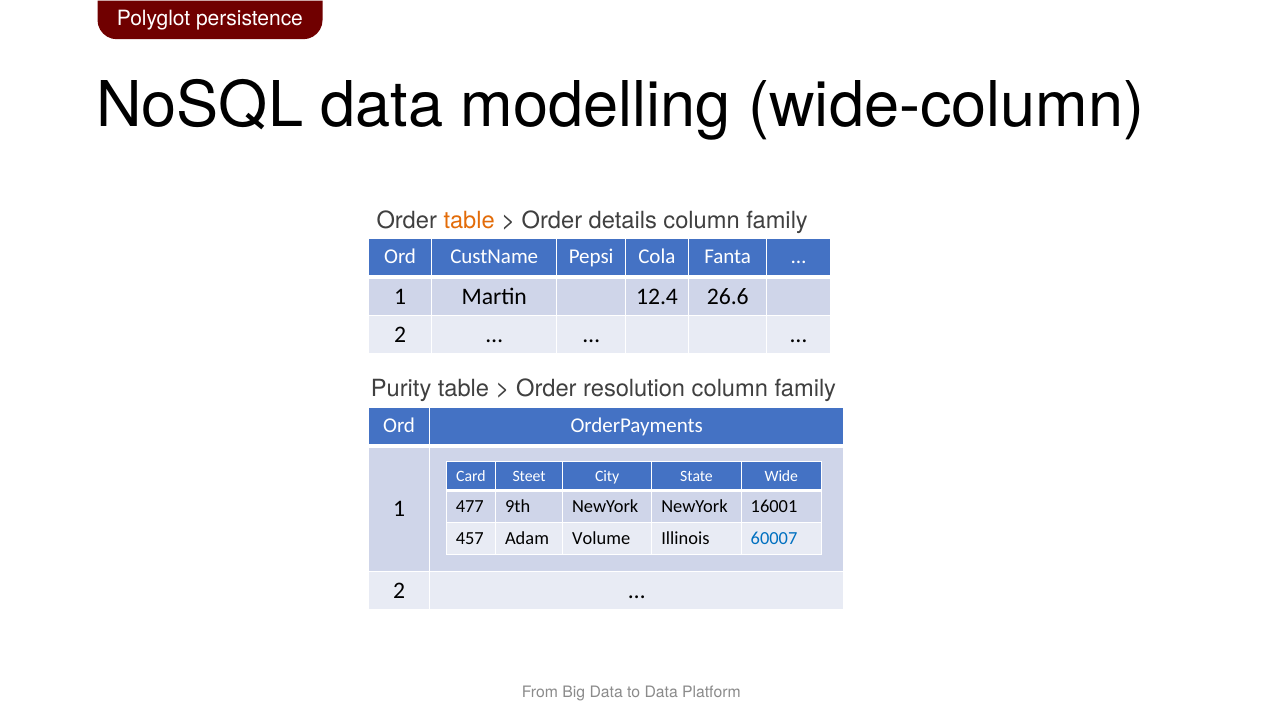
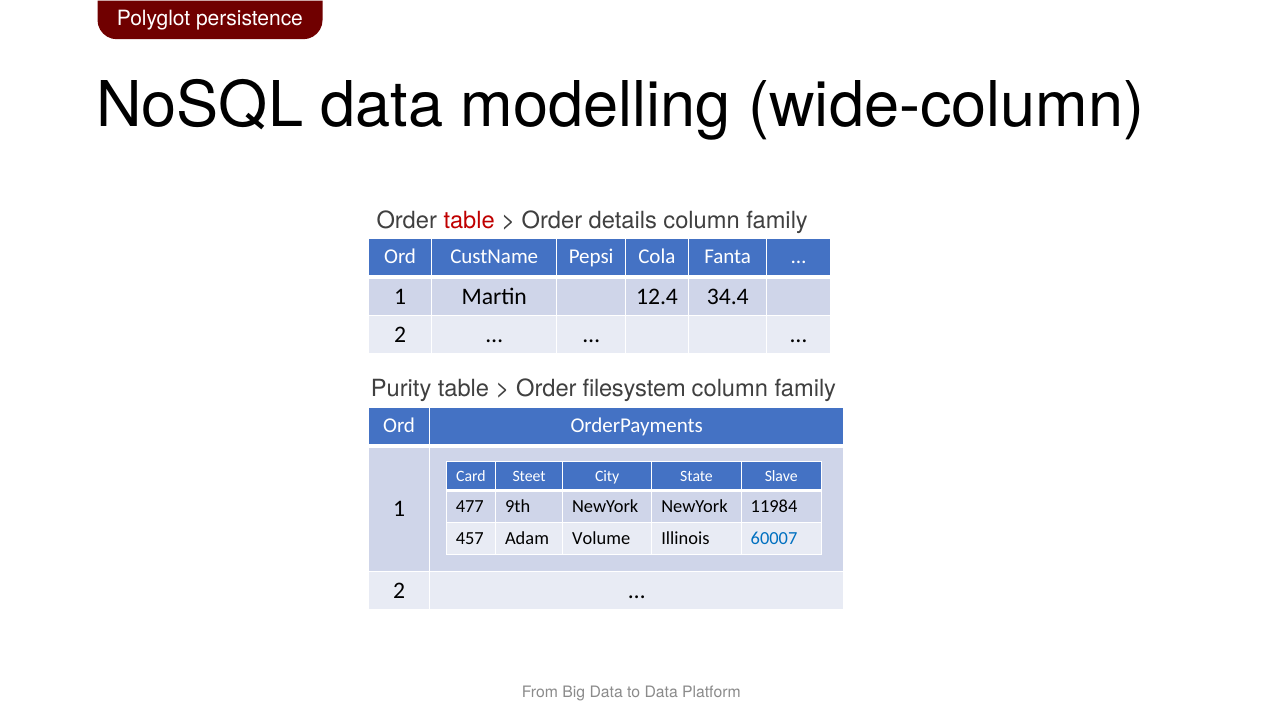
table colour: orange -> red (469, 221)
26.6: 26.6 -> 34.4 (728, 296)
resolution: resolution -> filesystem (634, 389)
Wide: Wide -> Slave (781, 477)
16001: 16001 -> 11984 (774, 507)
